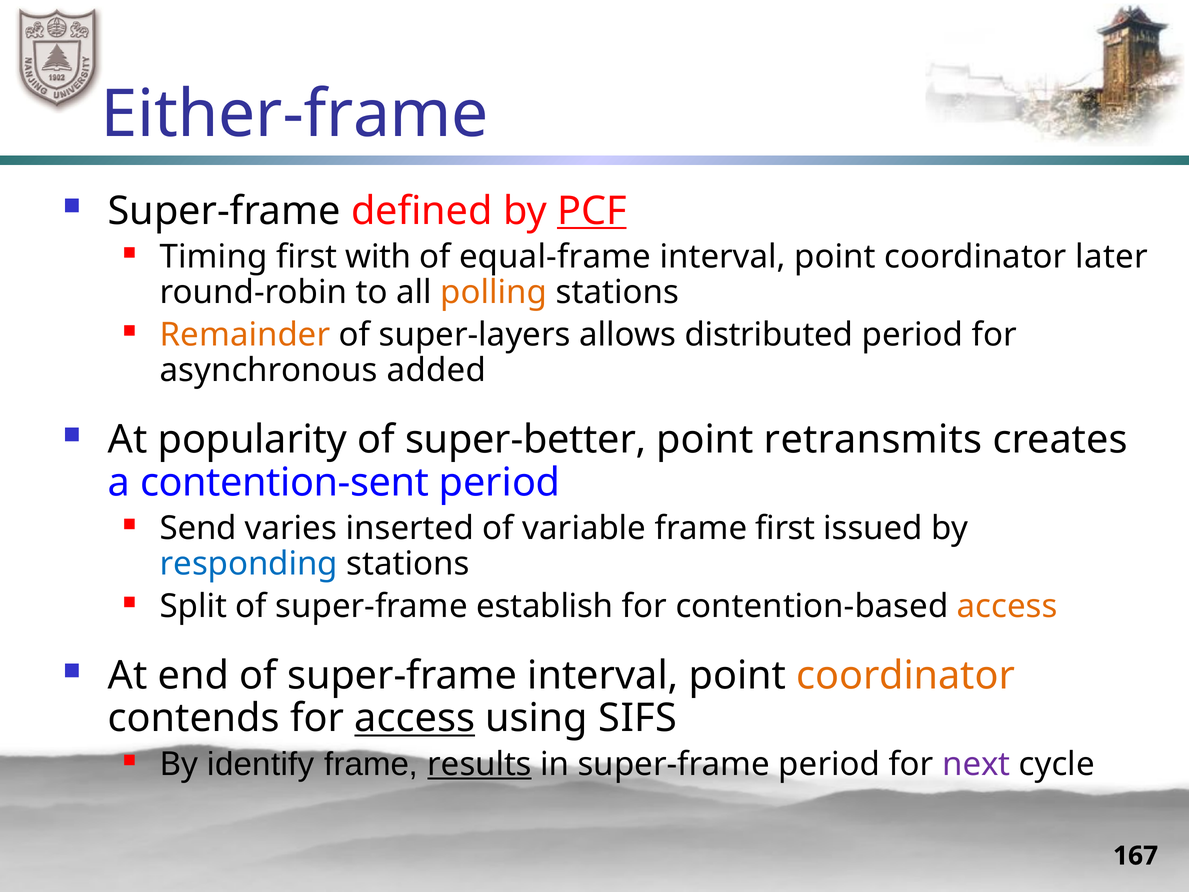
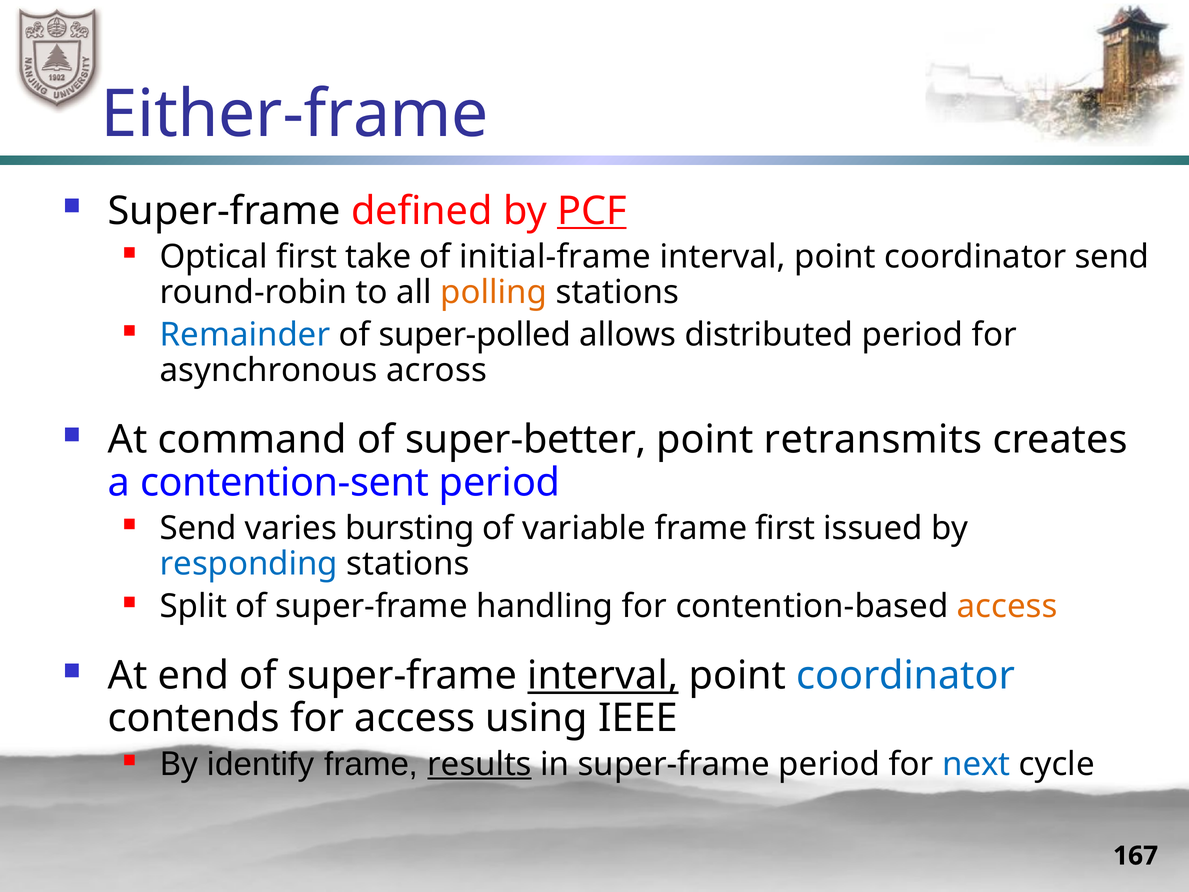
Timing: Timing -> Optical (214, 257)
with: with -> take (378, 257)
equal-frame: equal-frame -> initial-frame (555, 257)
coordinator later: later -> send (1112, 257)
Remainder colour: orange -> blue (245, 335)
super-layers: super-layers -> super-polled (475, 335)
added: added -> across (437, 370)
popularity: popularity -> command (252, 440)
inserted: inserted -> bursting (410, 528)
establish: establish -> handling (545, 606)
interval underline: none -> present (603, 675)
coordinator colour: orange -> blue (906, 675)
access underline: present -> none (415, 718)
SIFS: SIFS -> IEEE (638, 718)
next colour: purple -> blue (976, 764)
